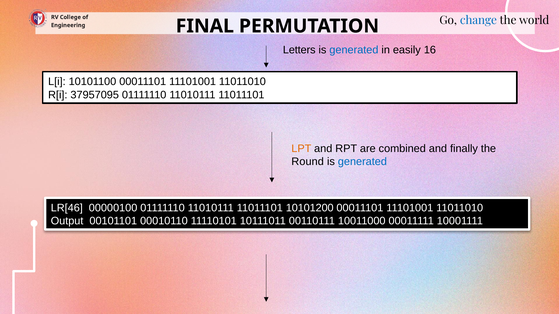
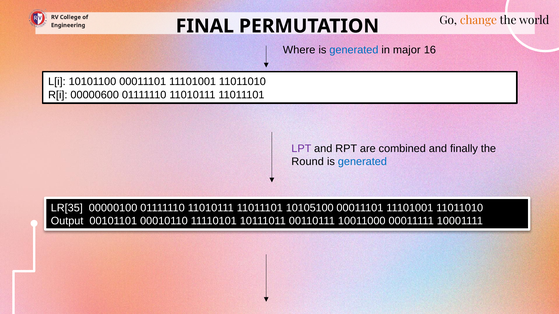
change colour: blue -> orange (478, 20)
Letters: Letters -> Where (299, 50)
easily: easily -> major (407, 50)
37957095: 37957095 -> 00000600 (95, 95)
LPT colour: orange -> purple (301, 149)
LR[46: LR[46 -> LR[35 (67, 208)
10101200: 10101200 -> 10105100 (310, 208)
